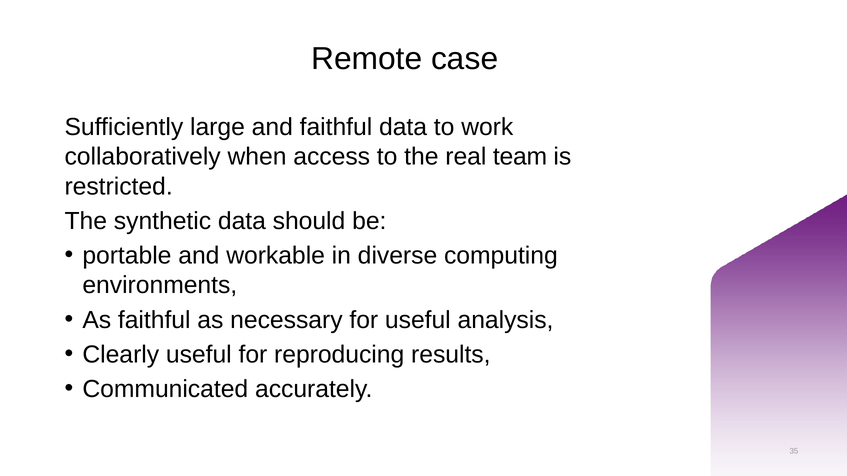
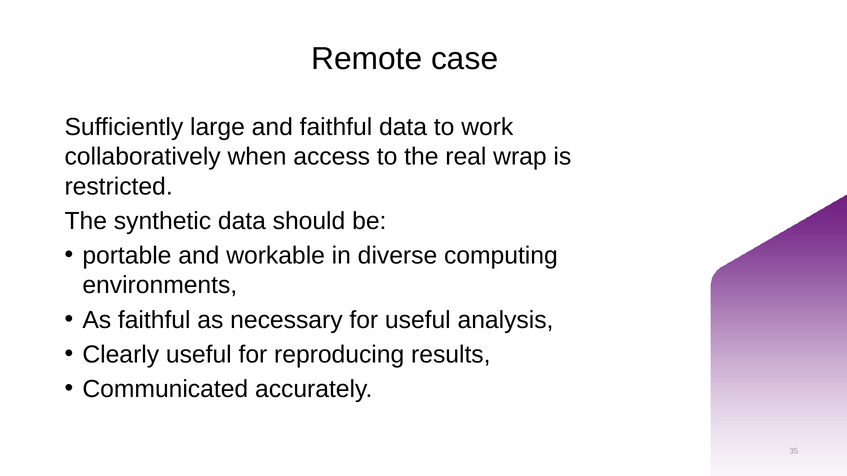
team: team -> wrap (520, 157)
